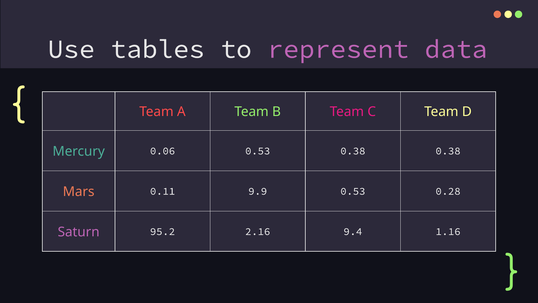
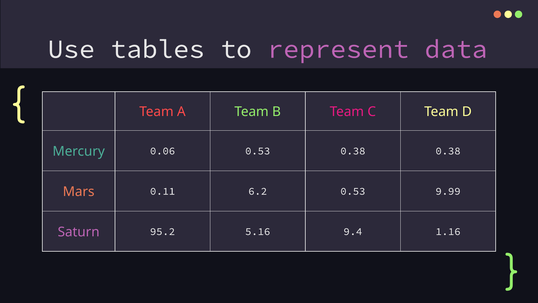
9.9: 9.9 -> 6.2 (258, 191)
0.28: 0.28 -> 9.99 (448, 191)
2.16: 2.16 -> 5.16 (258, 231)
